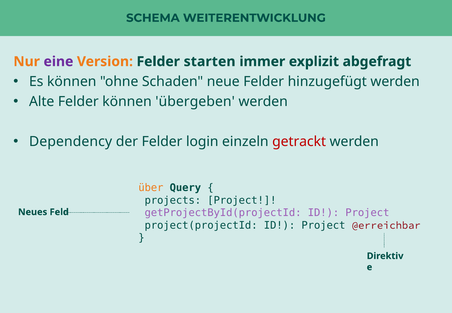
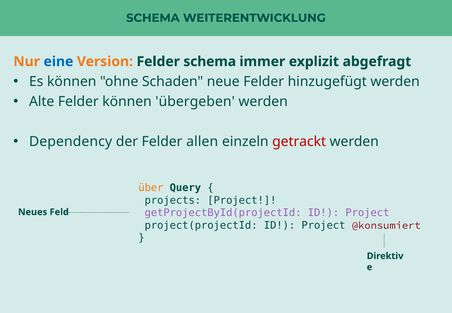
eine colour: purple -> blue (58, 62)
Felder starten: starten -> schema (210, 62)
login: login -> allen (202, 142)
@erreichbar: @erreichbar -> @konsumiert (386, 225)
